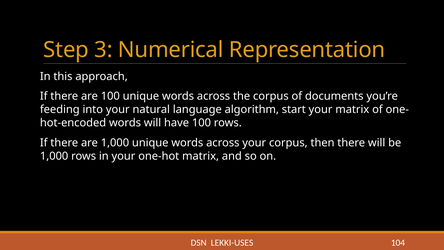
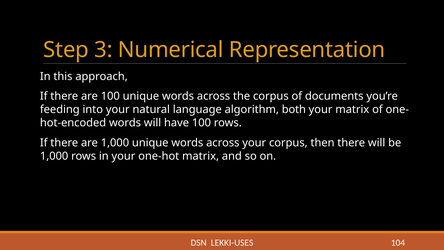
start: start -> both (294, 109)
